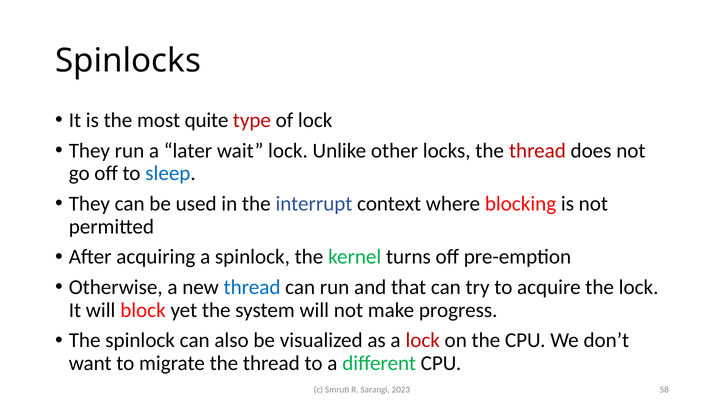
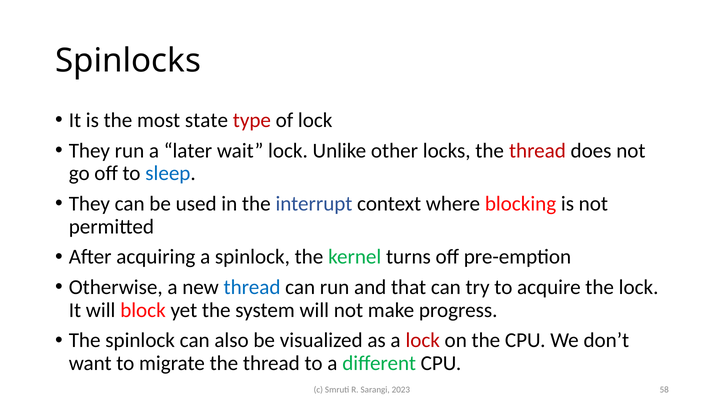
quite: quite -> state (206, 120)
